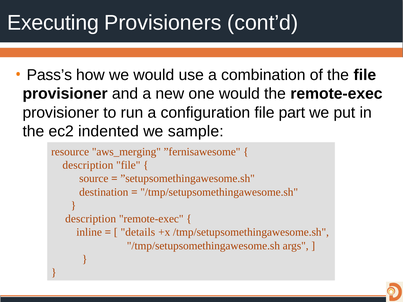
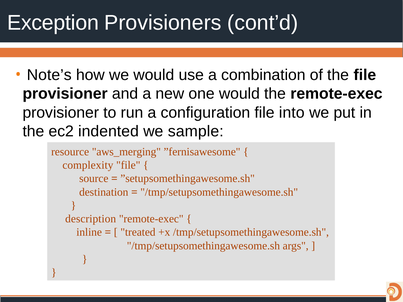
Executing: Executing -> Exception (53, 23)
Pass’s: Pass’s -> Note’s (49, 75)
part: part -> into (292, 113)
description: description -> complexity (88, 165)
details: details -> treated (138, 232)
